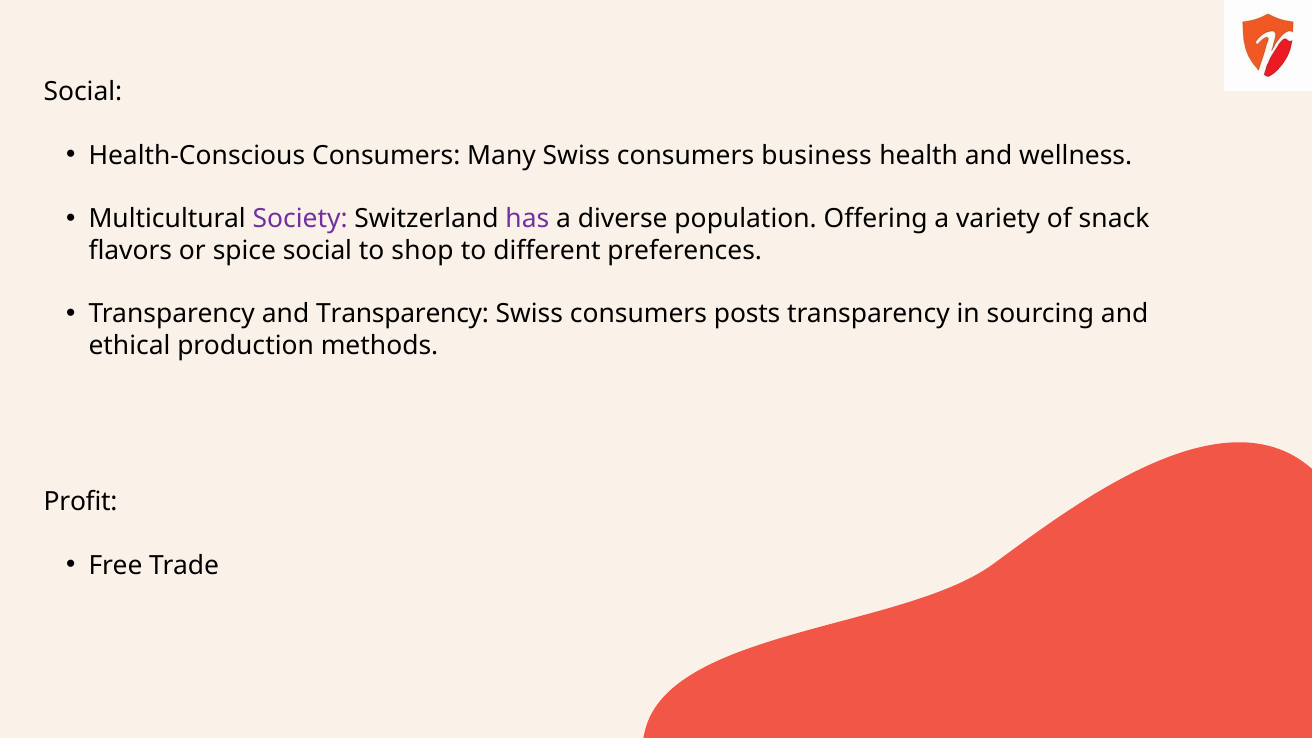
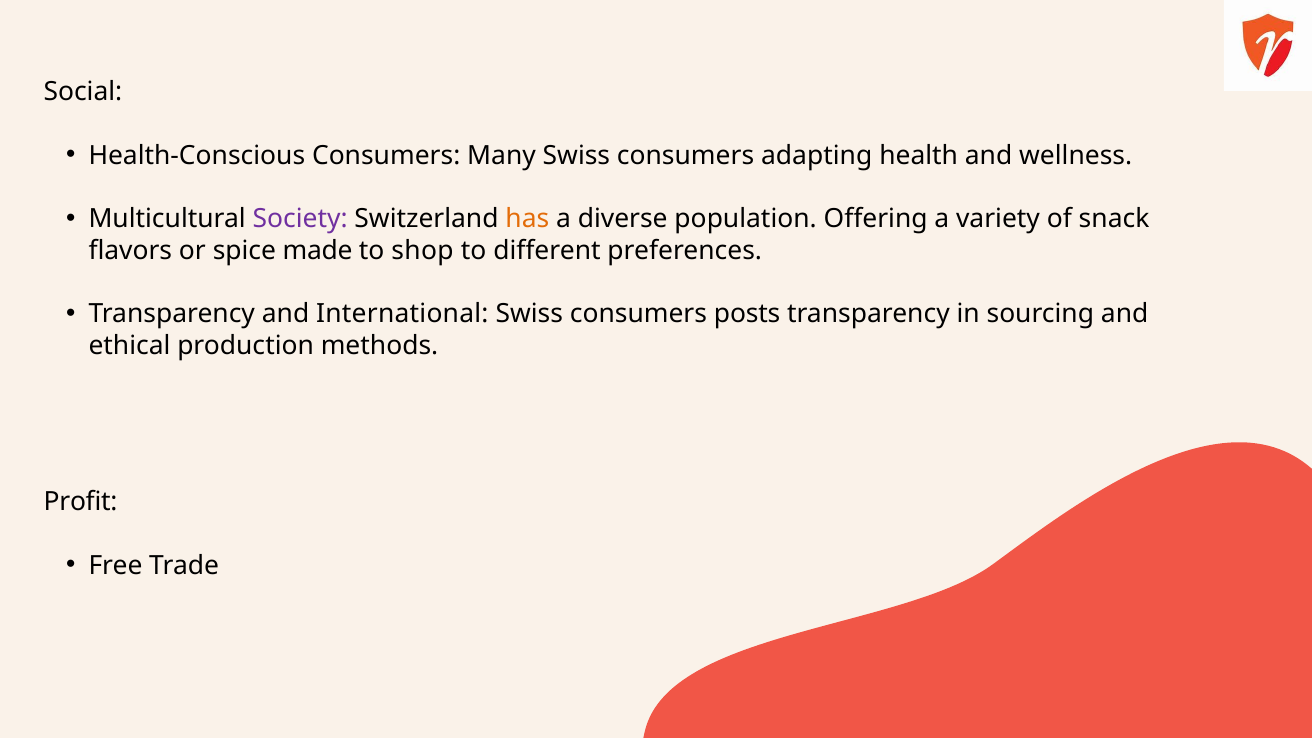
business: business -> adapting (817, 156)
has colour: purple -> orange (527, 219)
spice social: social -> made (318, 251)
and Transparency: Transparency -> International (402, 314)
